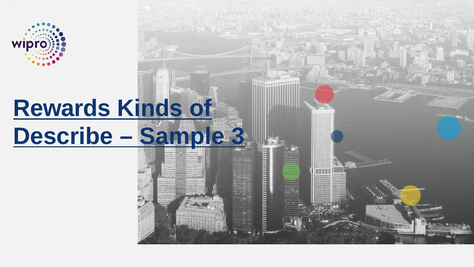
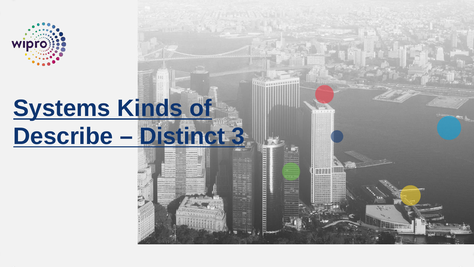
Rewards: Rewards -> Systems (62, 108)
Sample: Sample -> Distinct (182, 136)
